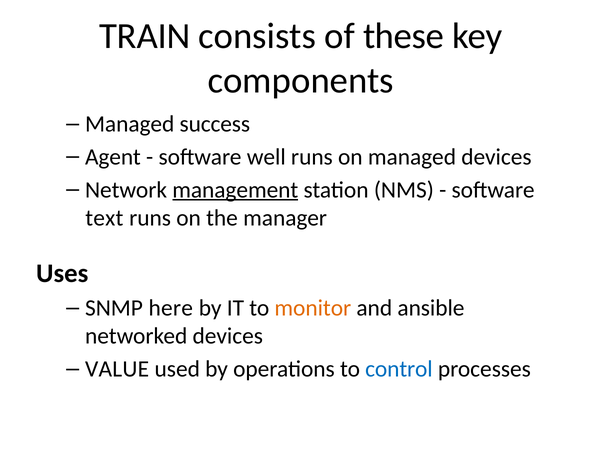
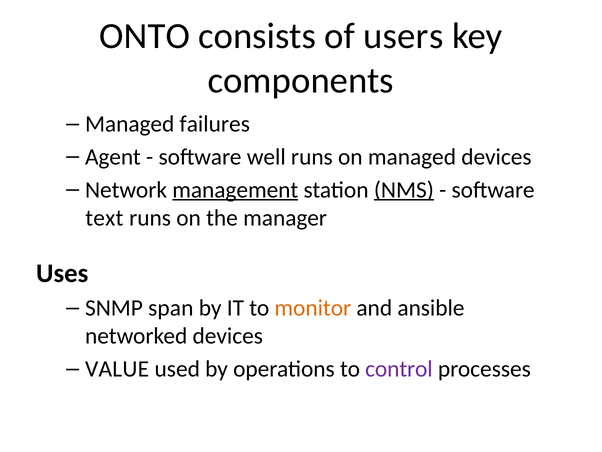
TRAIN: TRAIN -> ONTO (145, 36)
these: these -> users (403, 36)
success: success -> failures (215, 124)
NMS underline: none -> present (404, 190)
here: here -> span (171, 308)
control colour: blue -> purple (399, 369)
